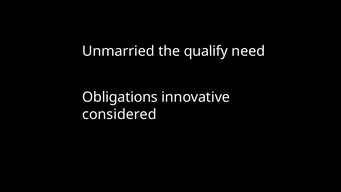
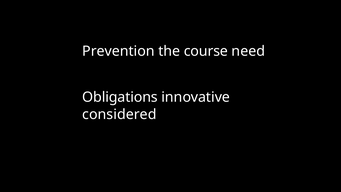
Unmarried: Unmarried -> Prevention (118, 51)
qualify: qualify -> course (206, 51)
